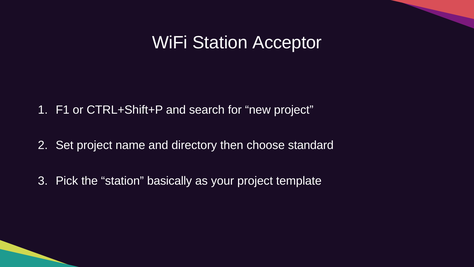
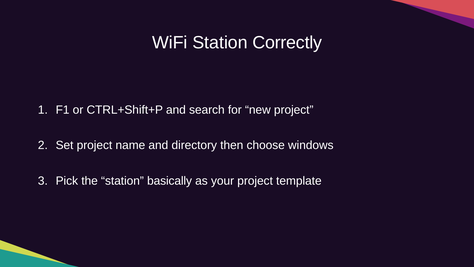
Acceptor: Acceptor -> Correctly (287, 43)
standard: standard -> windows (311, 145)
